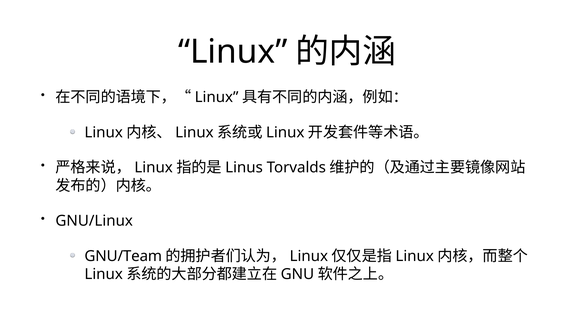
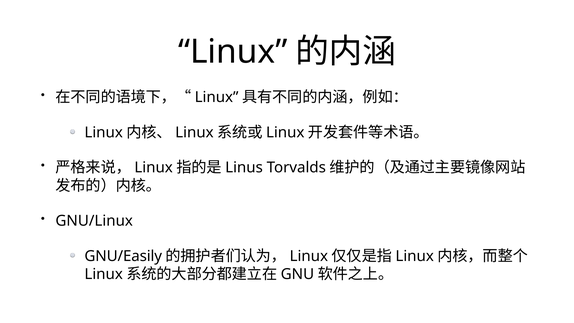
GNU/Team: GNU/Team -> GNU/Easily (123, 256)
